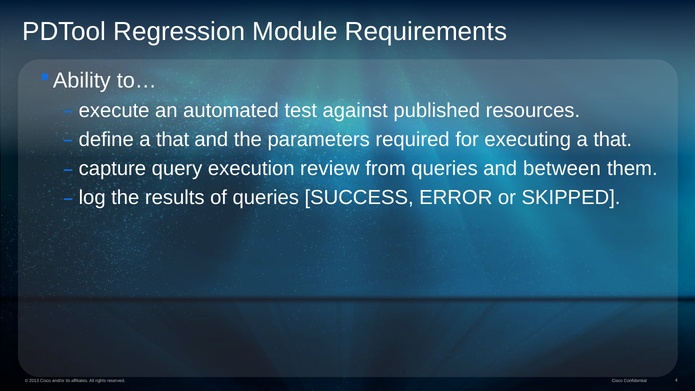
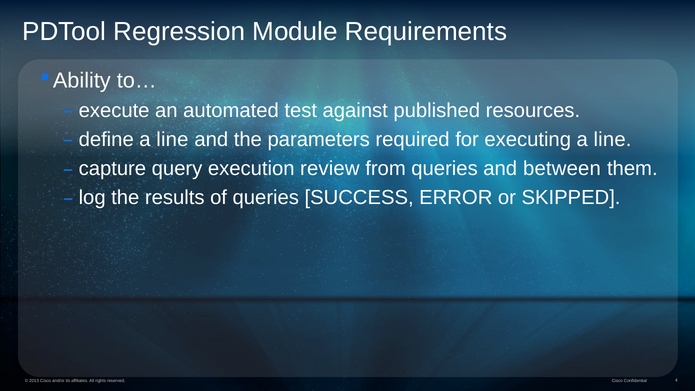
define a that: that -> line (172, 139)
executing a that: that -> line (613, 139)
